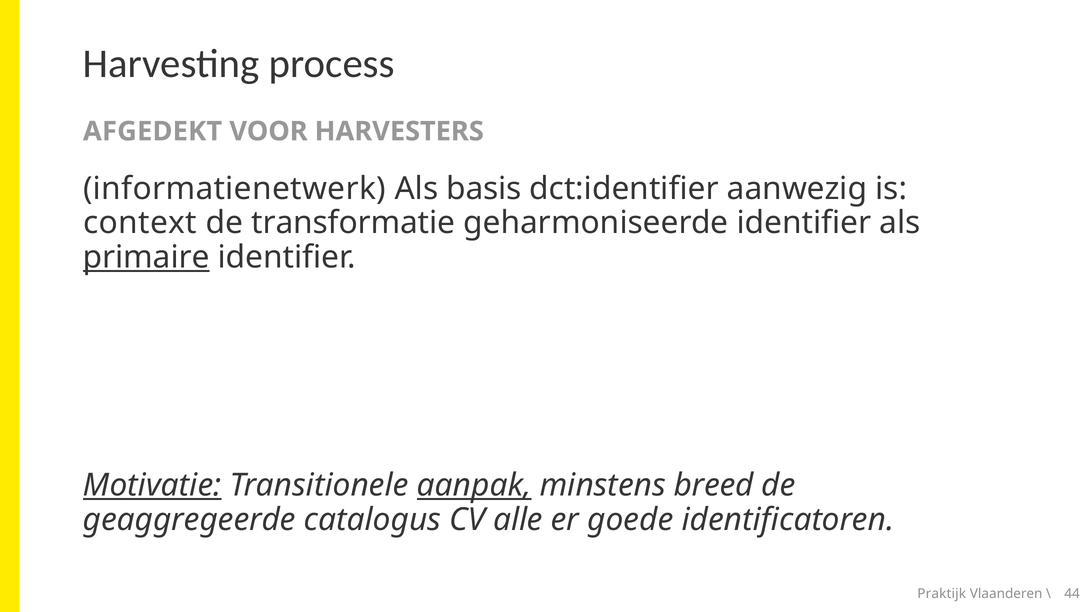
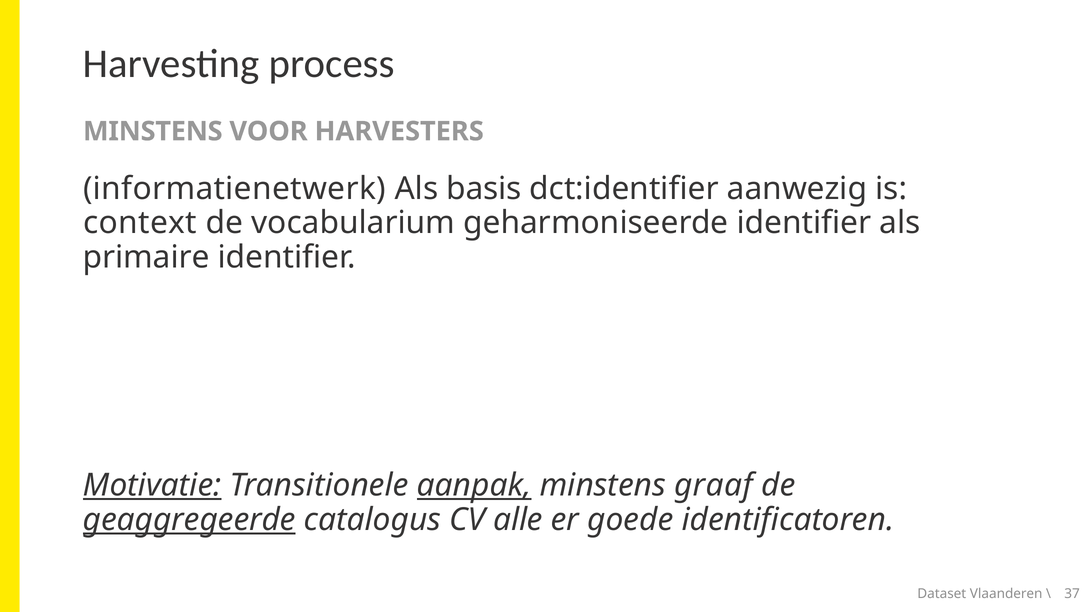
AFGEDEKT: AFGEDEKT -> MINSTENS (153, 131)
transformatie: transformatie -> vocabularium (353, 223)
primaire underline: present -> none (146, 257)
breed: breed -> graaf (713, 485)
geaggregeerde underline: none -> present (189, 520)
Praktijk: Praktijk -> Dataset (942, 594)
44: 44 -> 37 (1072, 594)
